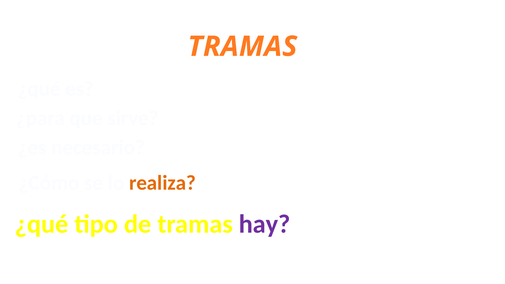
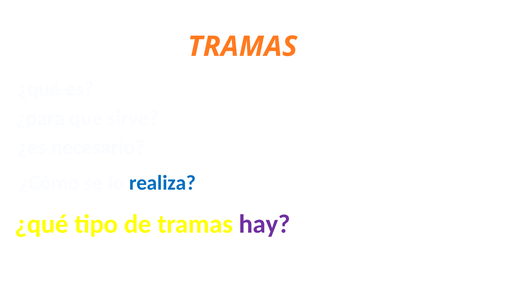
realiza colour: orange -> blue (162, 183)
